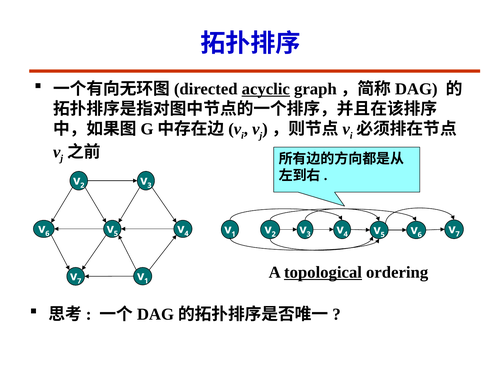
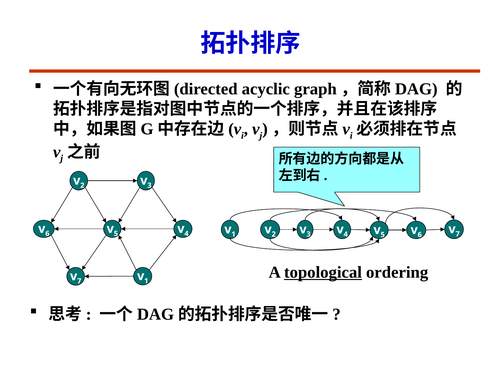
acyclic underline: present -> none (266, 89)
